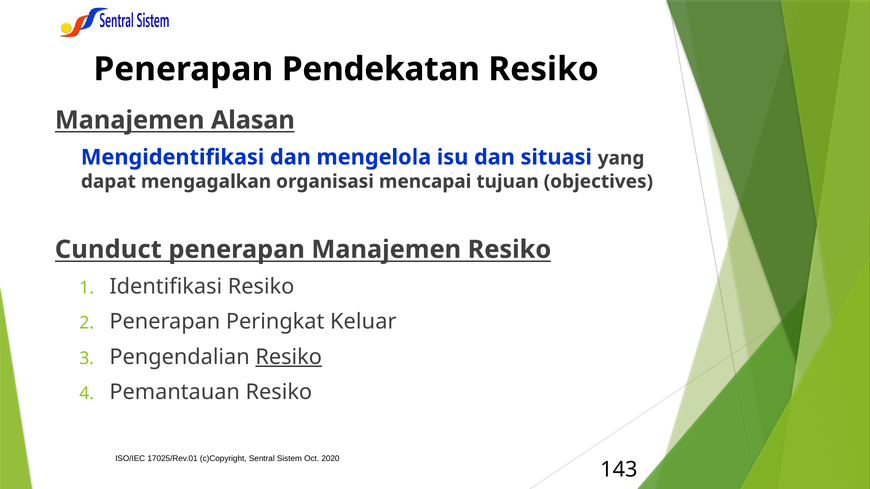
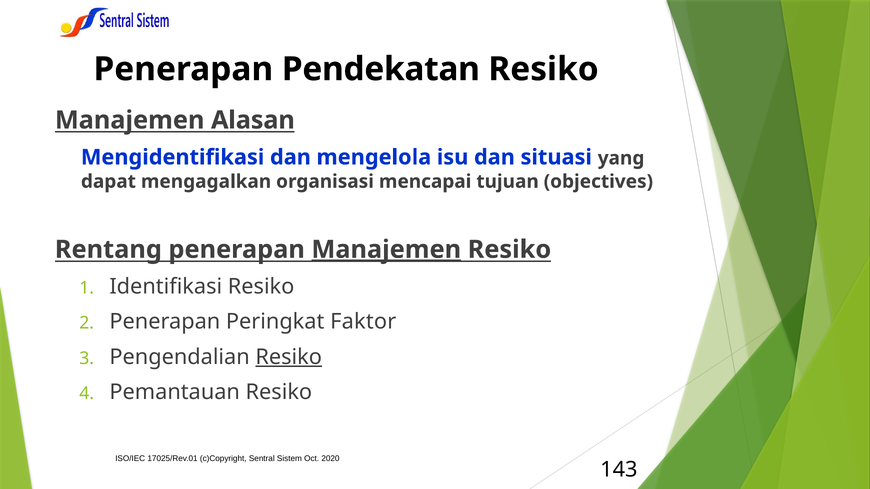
Cunduct: Cunduct -> Rentang (108, 250)
Manajemen underline: none -> present (386, 250)
Keluar: Keluar -> Faktor (363, 322)
